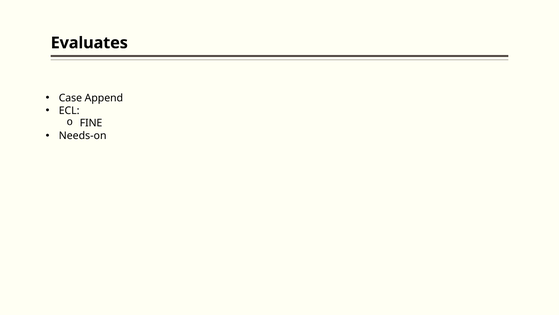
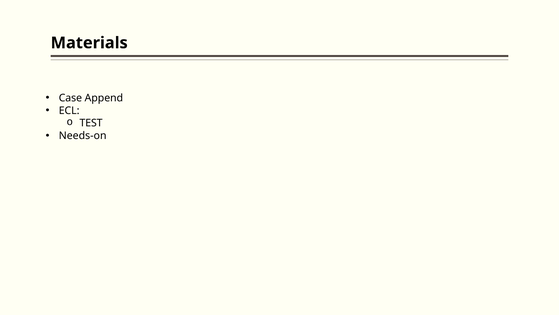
Evaluates: Evaluates -> Materials (89, 43)
FINE: FINE -> TEST (91, 123)
